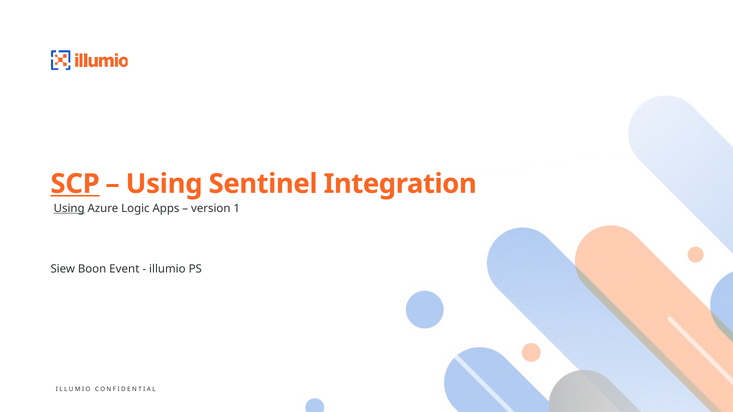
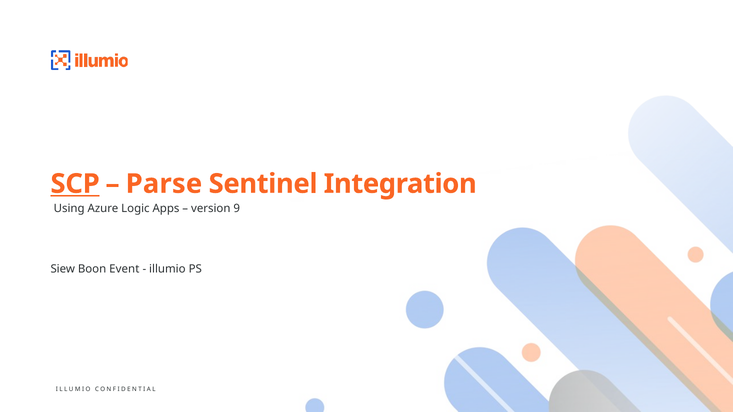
Using: Using -> Parse (164, 184)
Using underline: present -> none (69, 209)
1: 1 -> 9 (237, 209)
